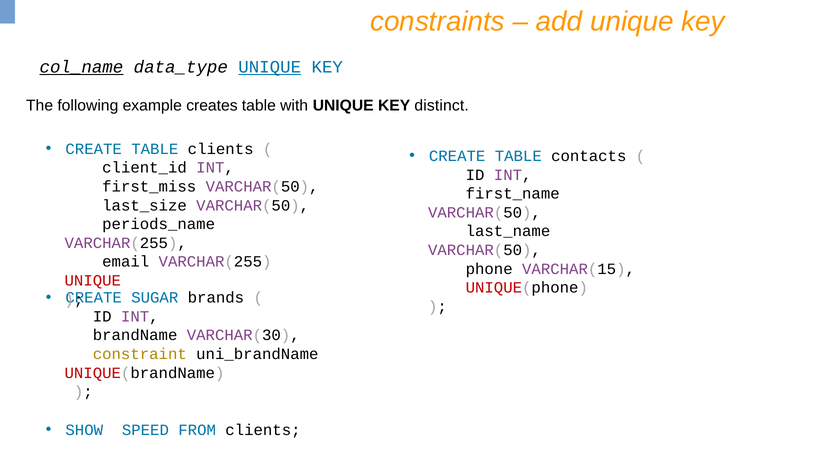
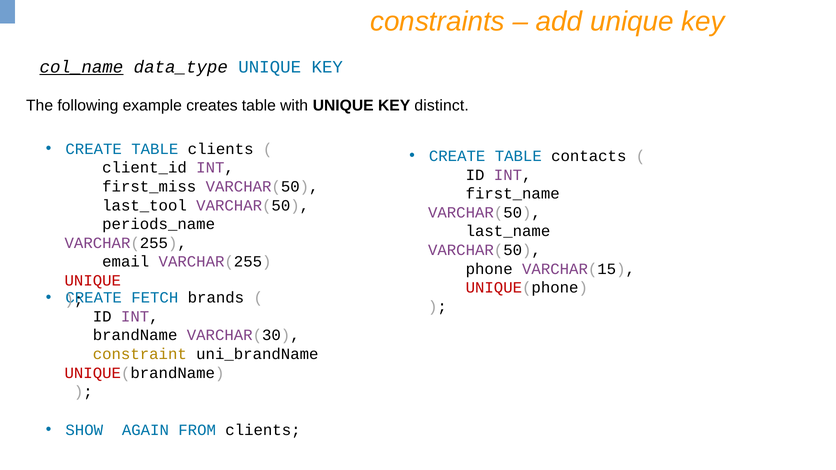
UNIQUE underline: present -> none (270, 67)
last_size: last_size -> last_tool (145, 205)
SUGAR: SUGAR -> FETCH (155, 298)
SPEED: SPEED -> AGAIN (145, 430)
